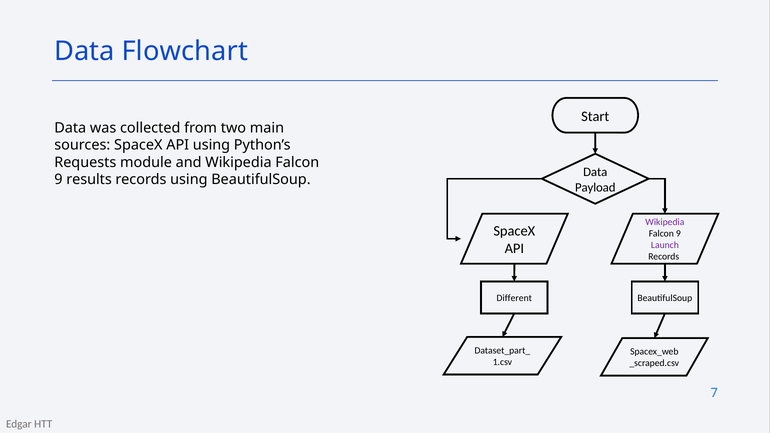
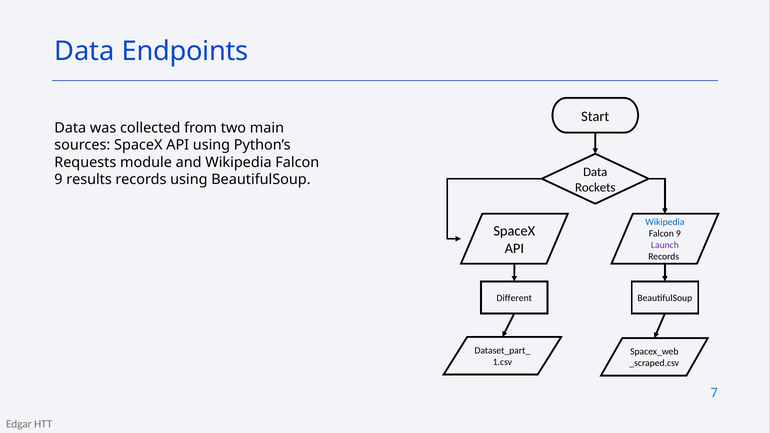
Flowchart: Flowchart -> Endpoints (185, 51)
Payload: Payload -> Rockets (595, 187)
Wikipedia colour: purple -> blue (665, 222)
